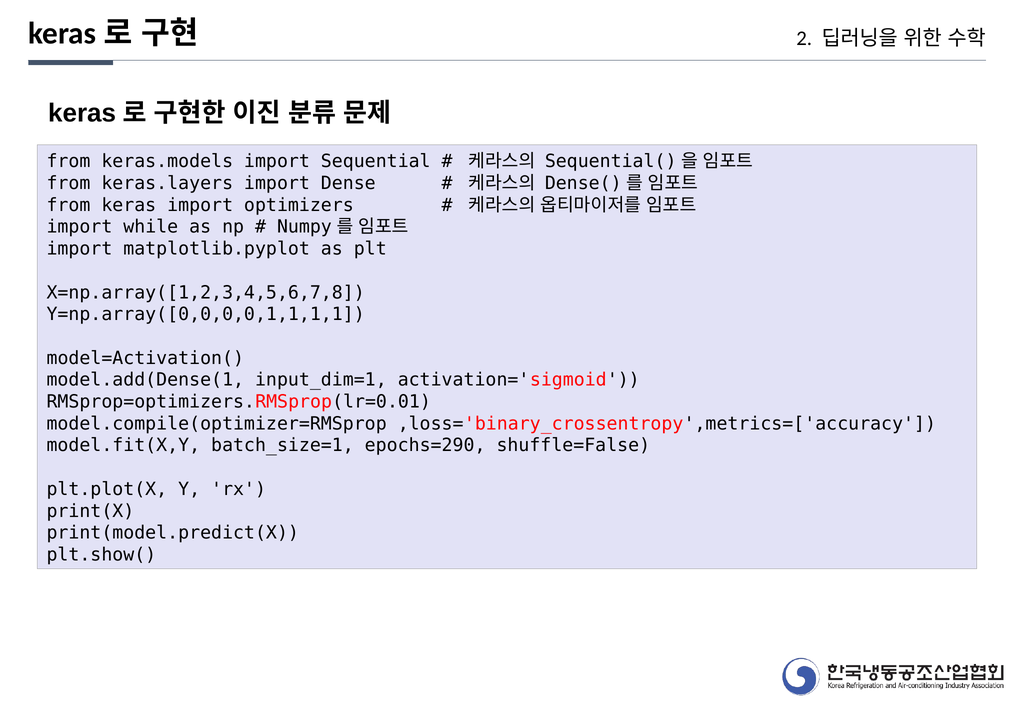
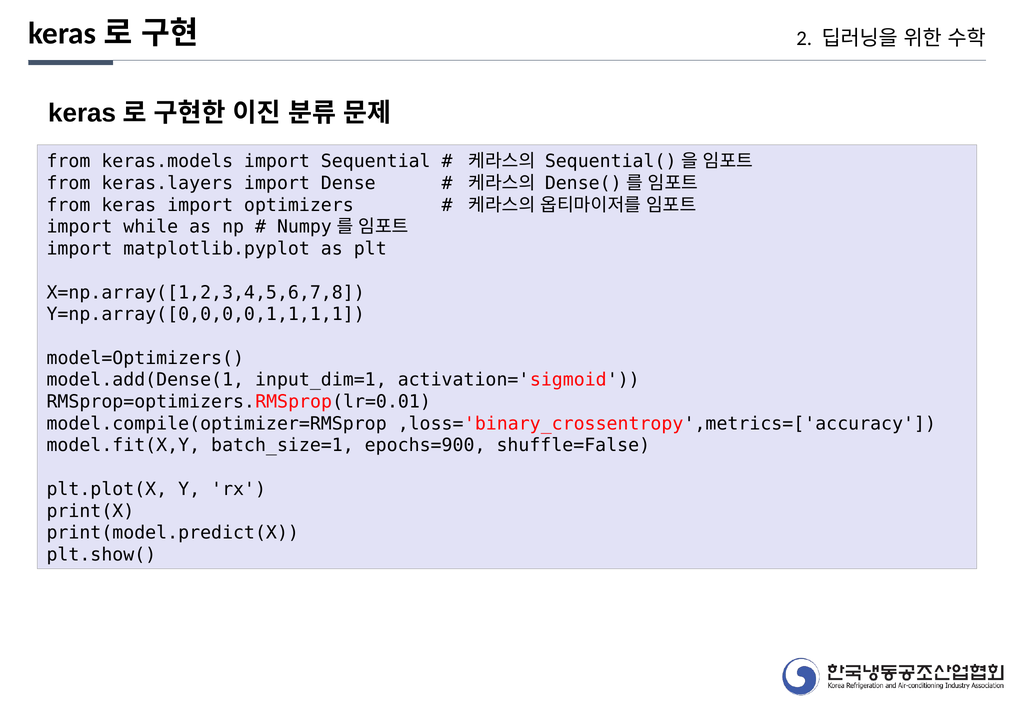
model=Activation(: model=Activation( -> model=Optimizers( (145, 358)
epochs=290: epochs=290 -> epochs=900 (425, 445)
